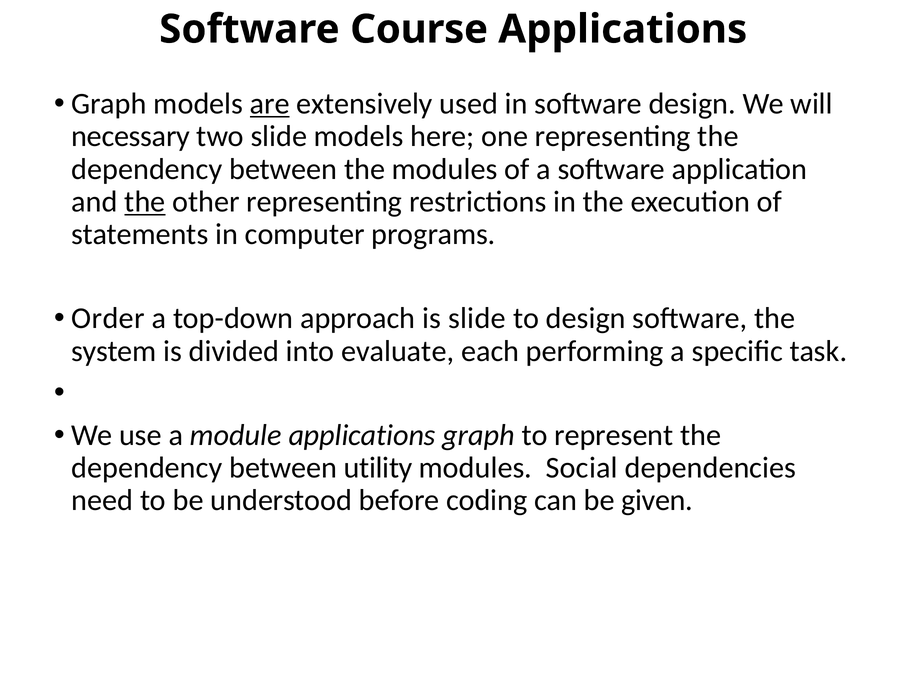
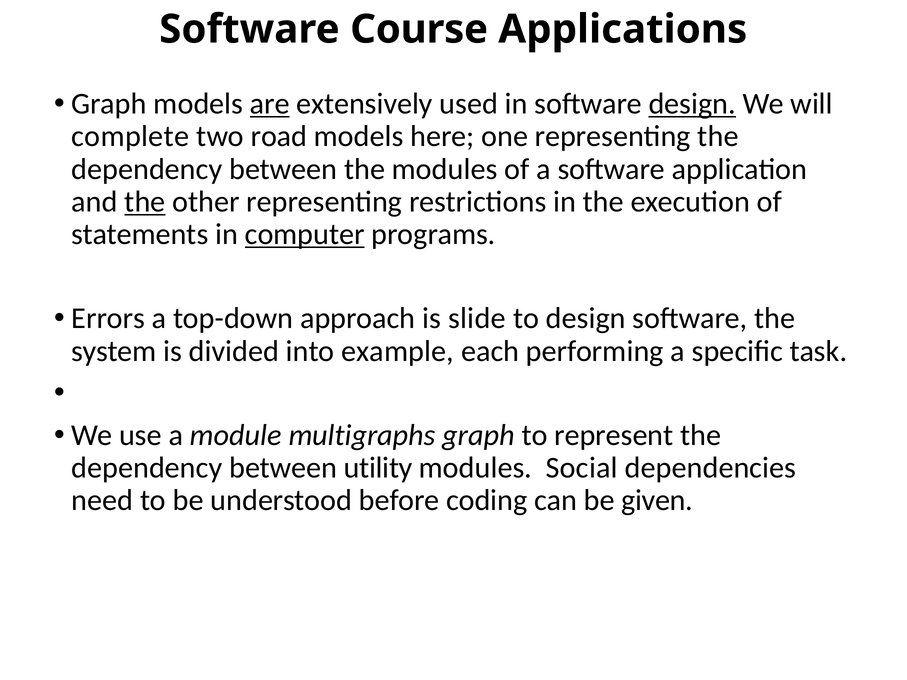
design underline: none -> present (692, 104)
necessary: necessary -> complete (130, 136)
two slide: slide -> road (279, 136)
computer underline: none -> present (305, 234)
Order: Order -> Errors (108, 319)
evaluate: evaluate -> example (398, 351)
module applications: applications -> multigraphs (362, 435)
